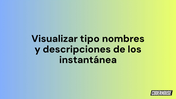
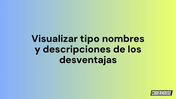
instantánea: instantánea -> desventajas (88, 60)
